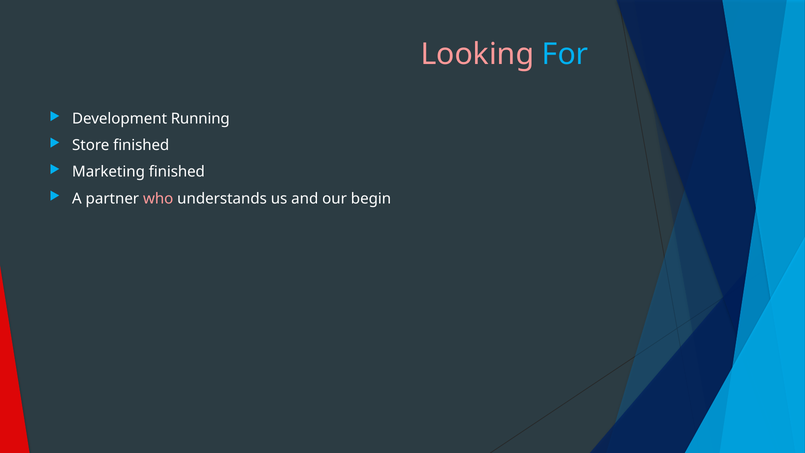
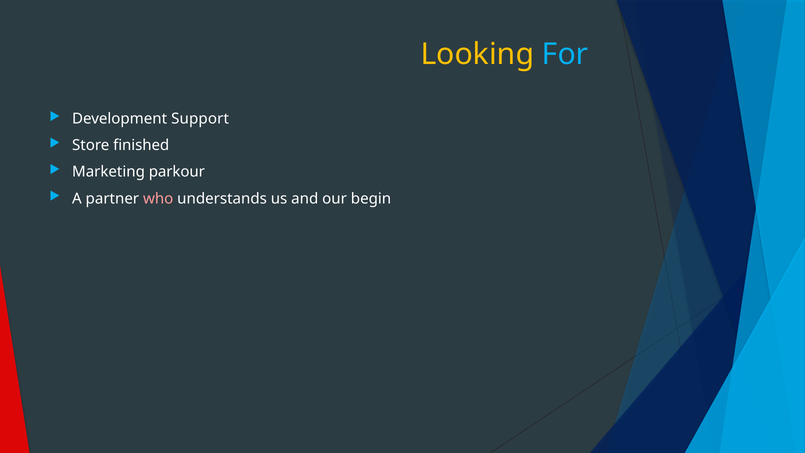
Looking colour: pink -> yellow (477, 54)
Running: Running -> Support (200, 119)
Marketing finished: finished -> parkour (177, 172)
